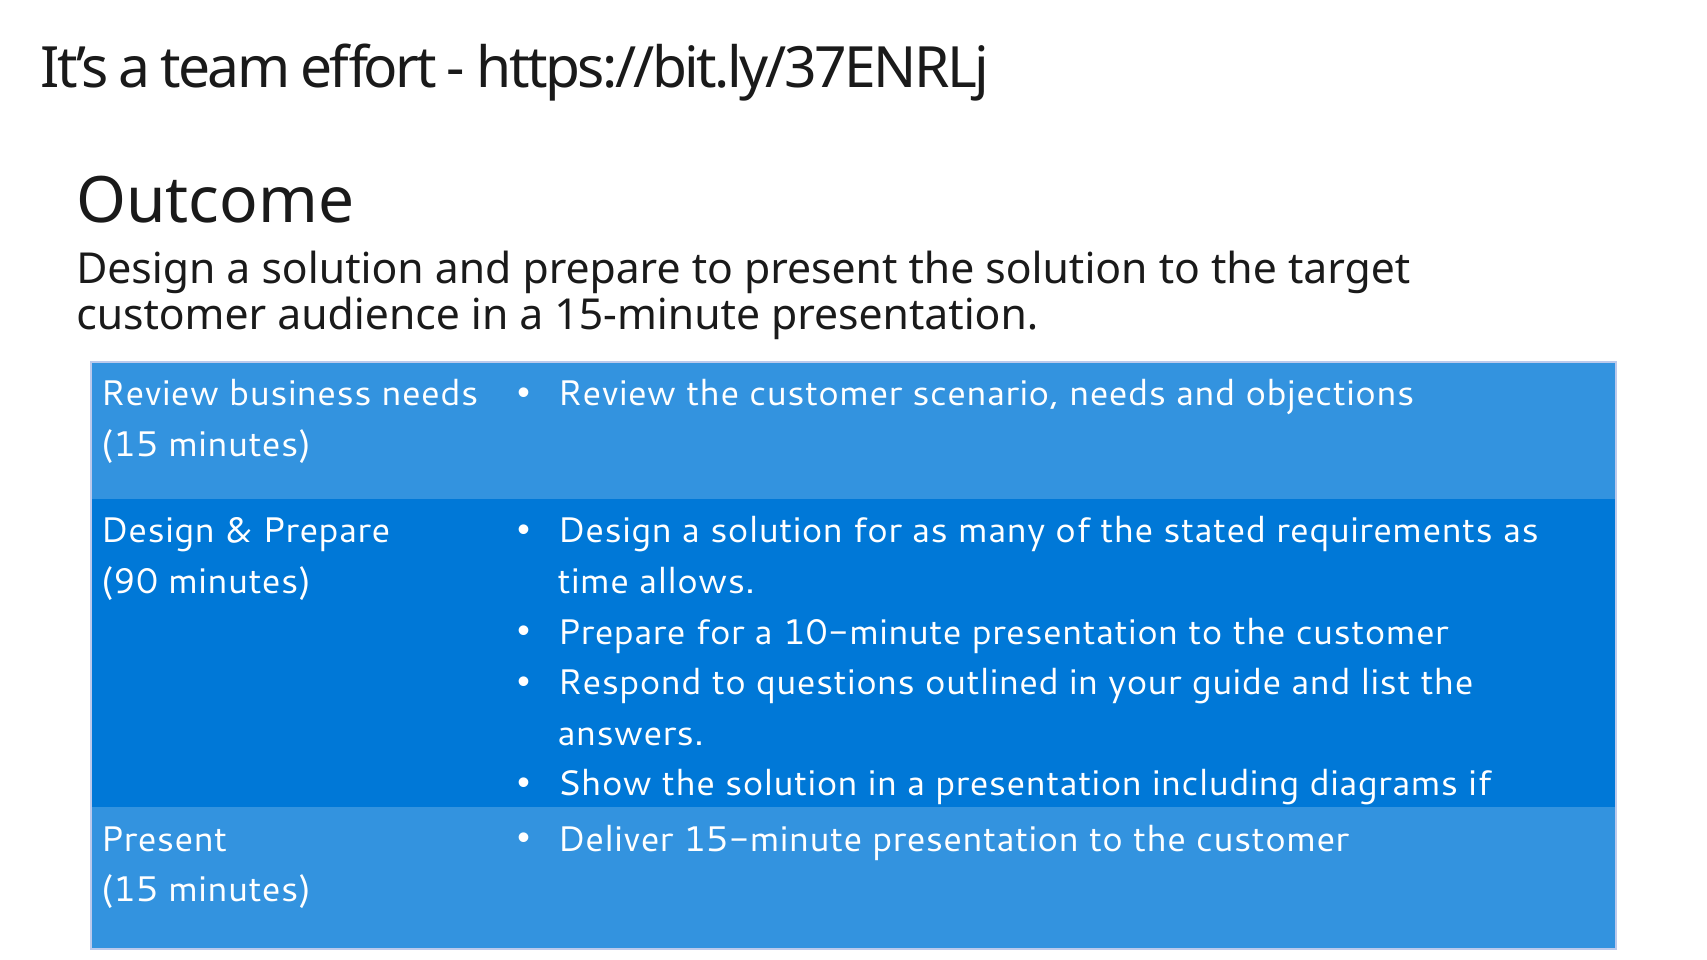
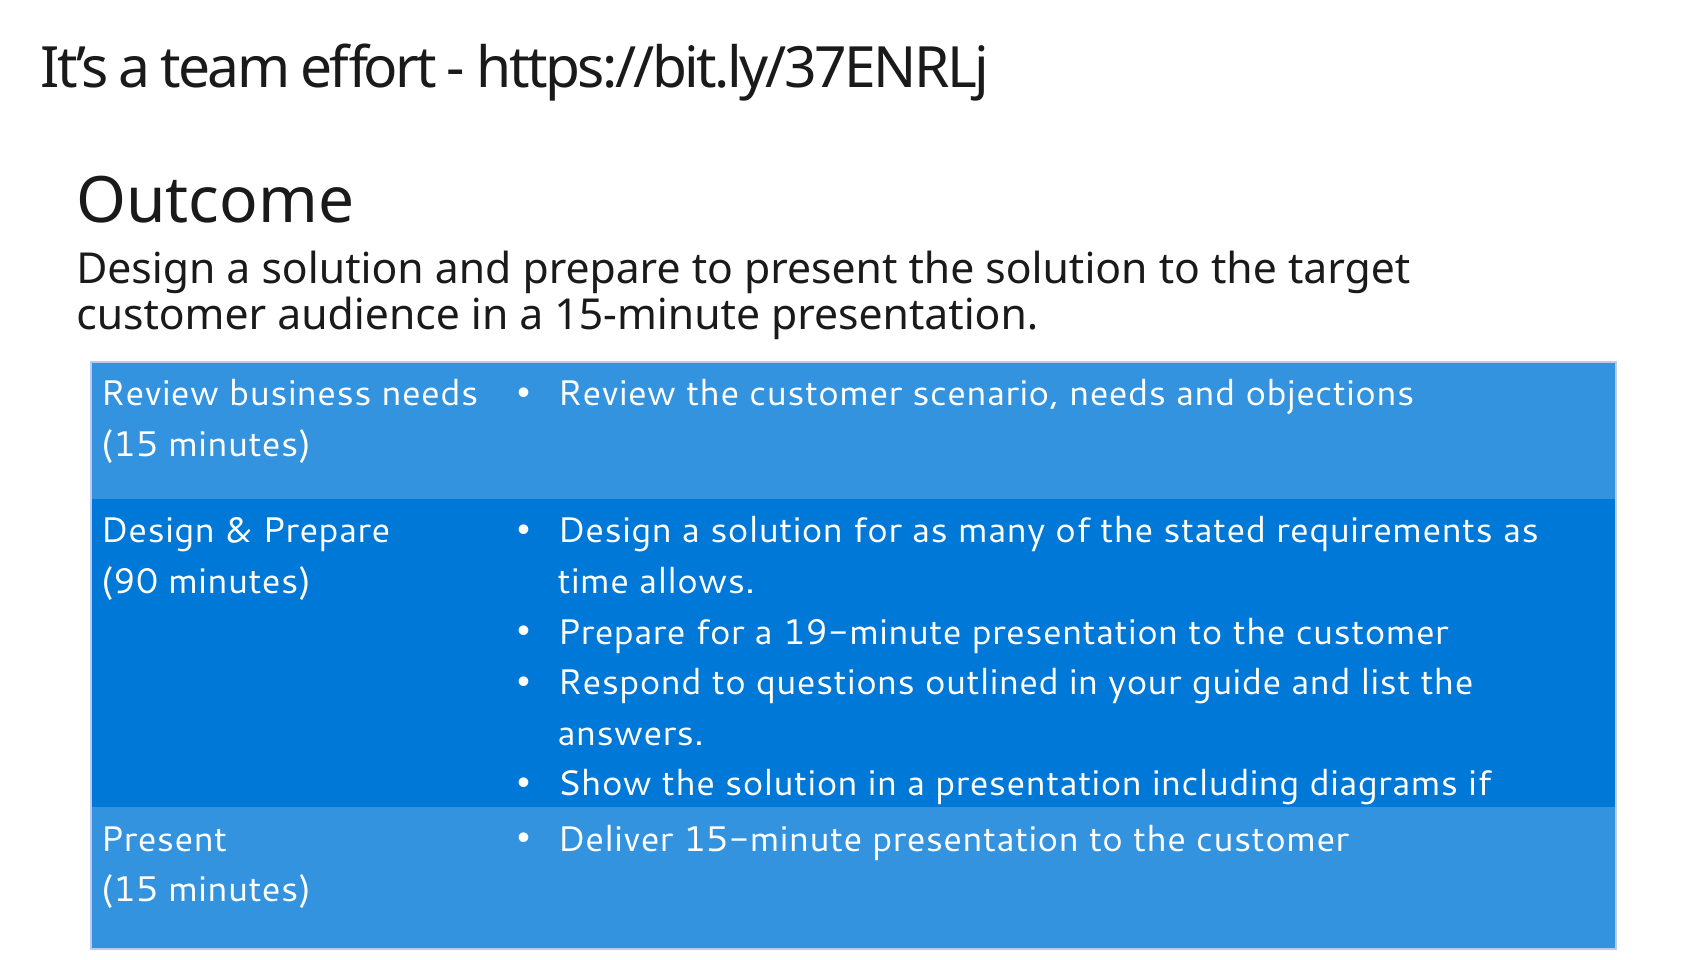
10-minute: 10-minute -> 19-minute (872, 633)
